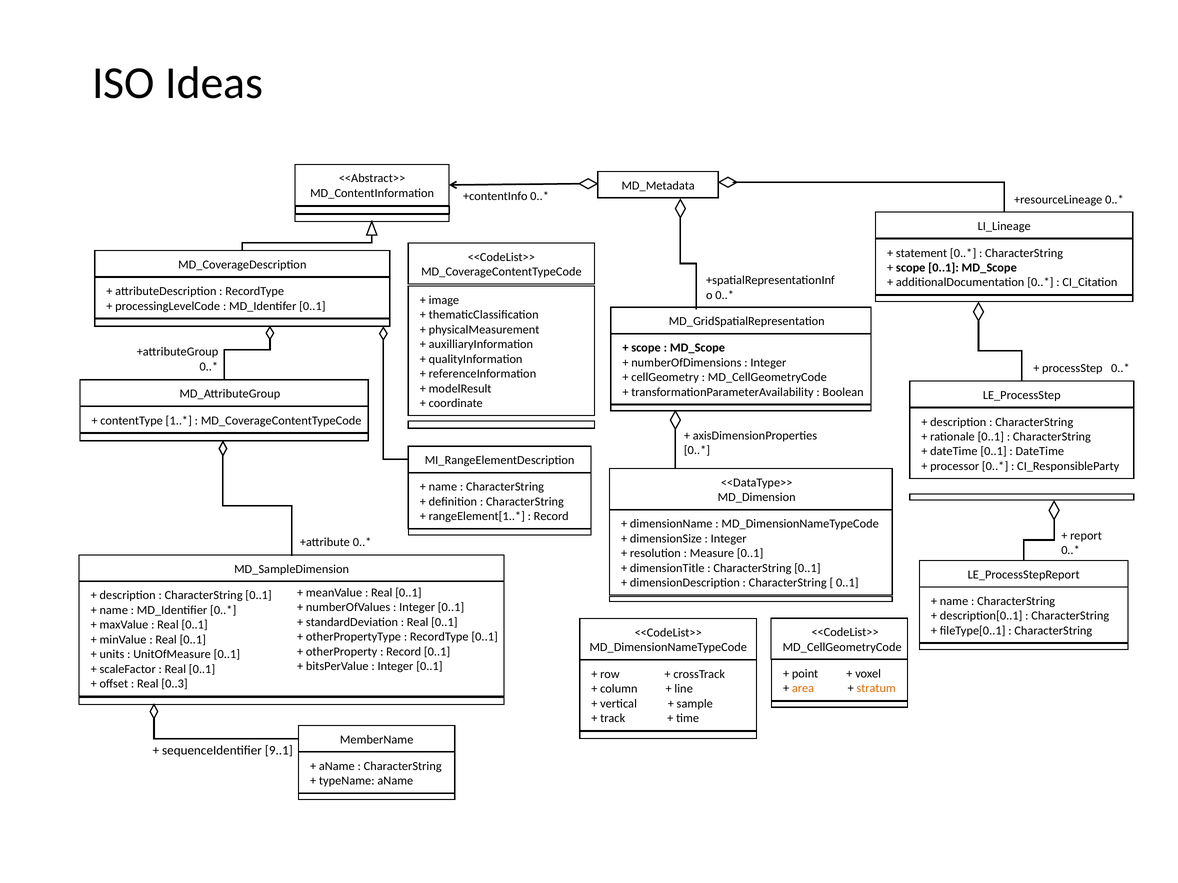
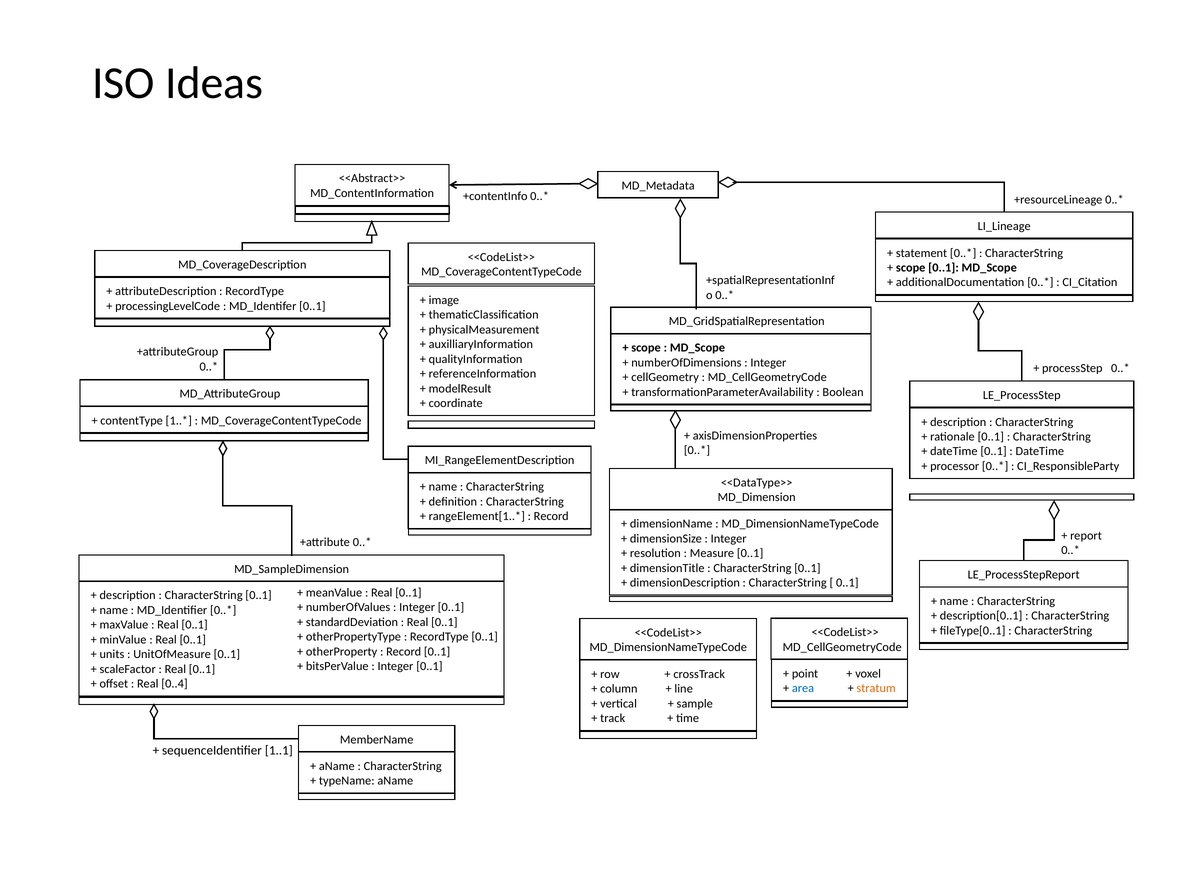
0..3: 0..3 -> 0..4 (174, 684)
area colour: orange -> blue (803, 689)
9..1: 9..1 -> 1..1 (279, 751)
